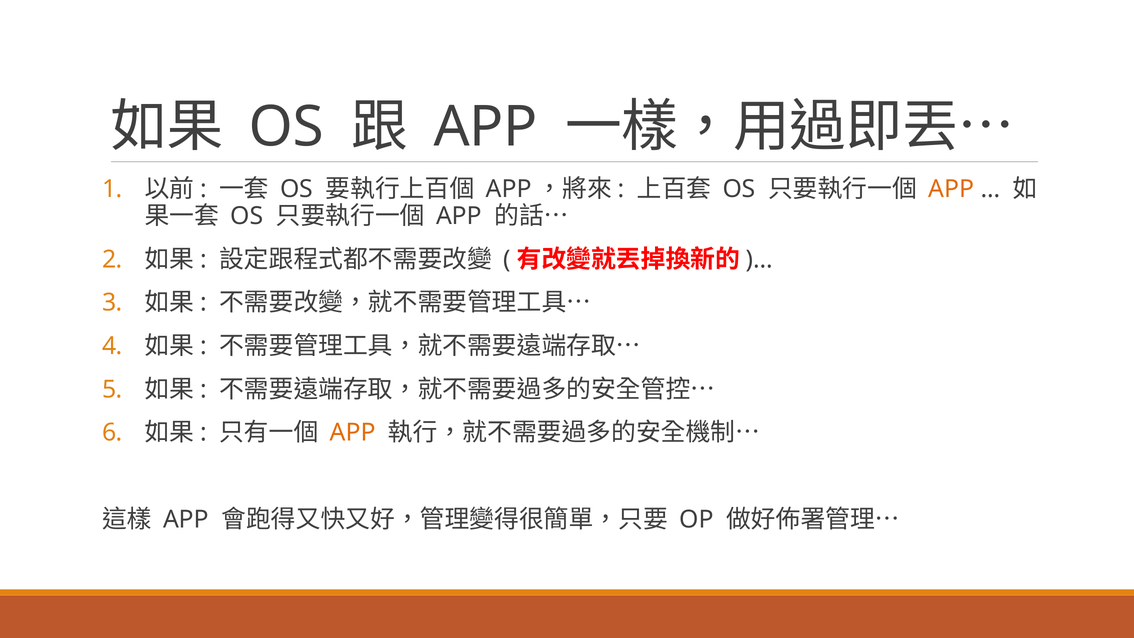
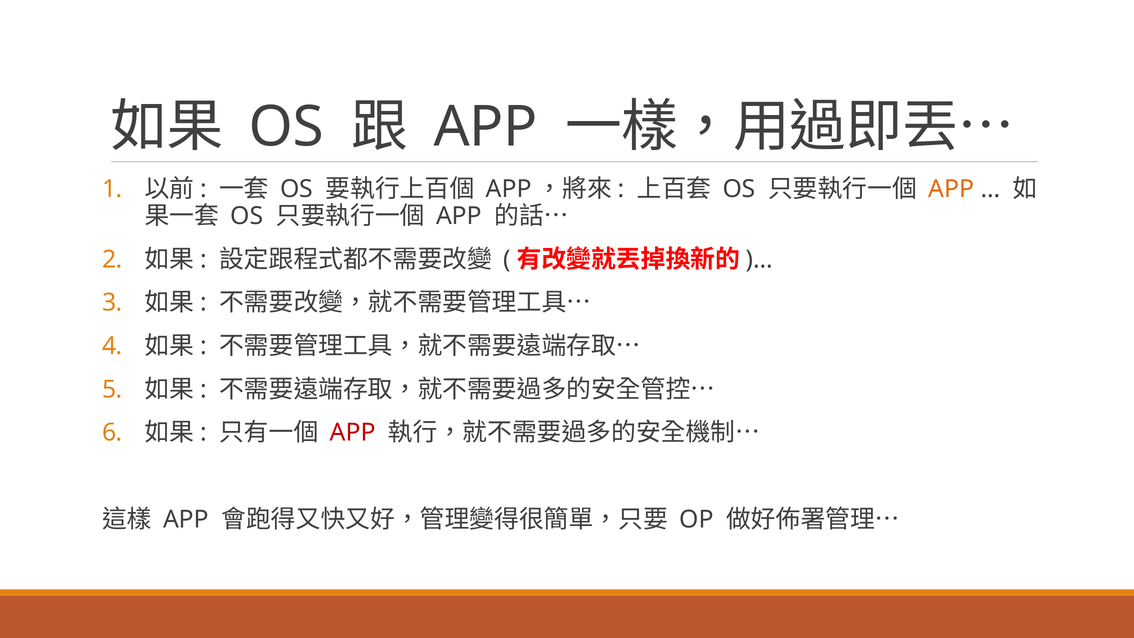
APP colour: orange -> red (353, 433)
